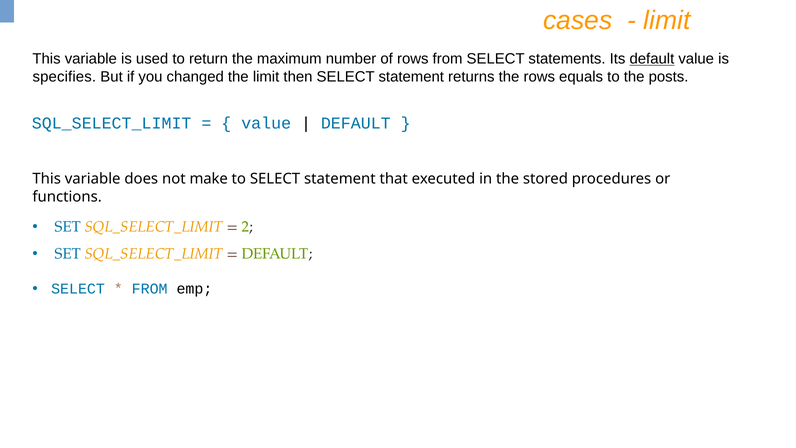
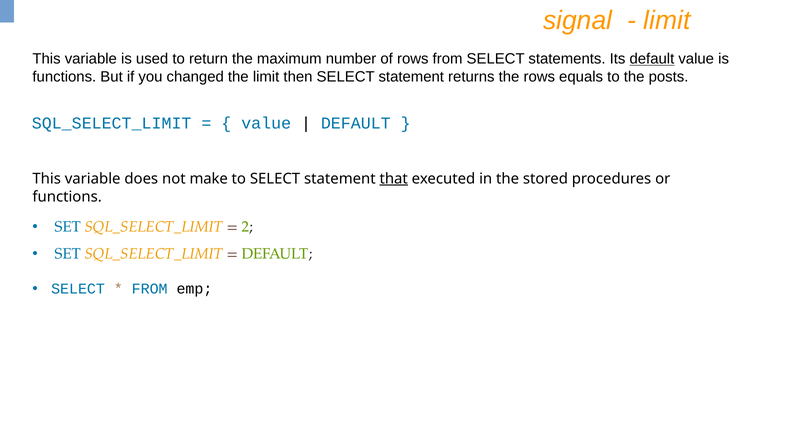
cases: cases -> signal (578, 21)
specifies: specifies -> functions (64, 77)
that underline: none -> present (394, 179)
